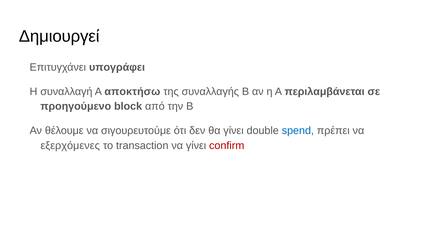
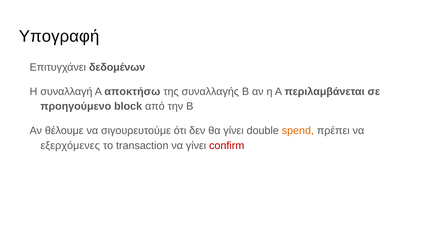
Δημιουργεί: Δημιουργεί -> Υπογραφή (59, 36)
υπογράφει: υπογράφει -> δεδομένων (117, 67)
spend colour: blue -> orange (298, 131)
